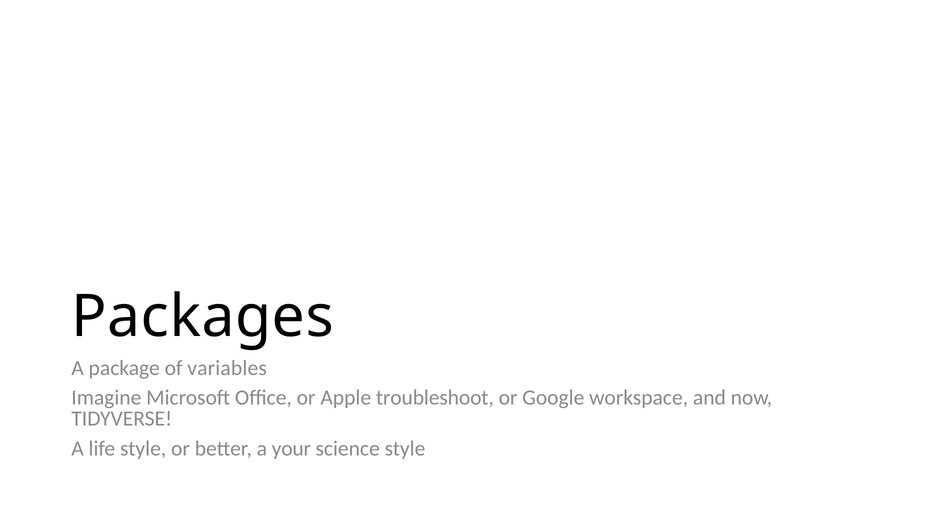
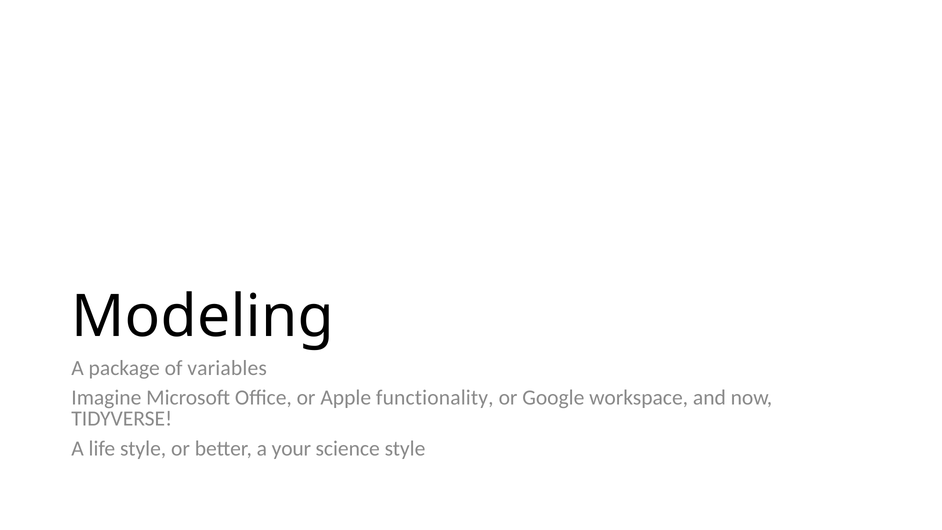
Packages: Packages -> Modeling (203, 317)
troubleshoot: troubleshoot -> functionality (435, 398)
